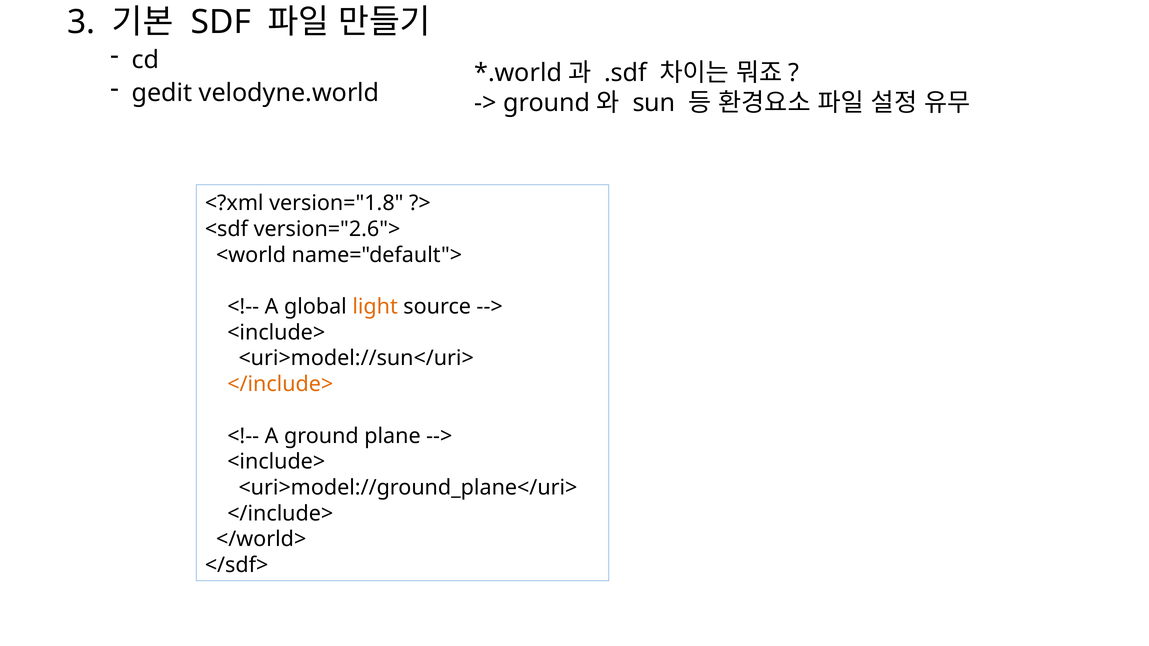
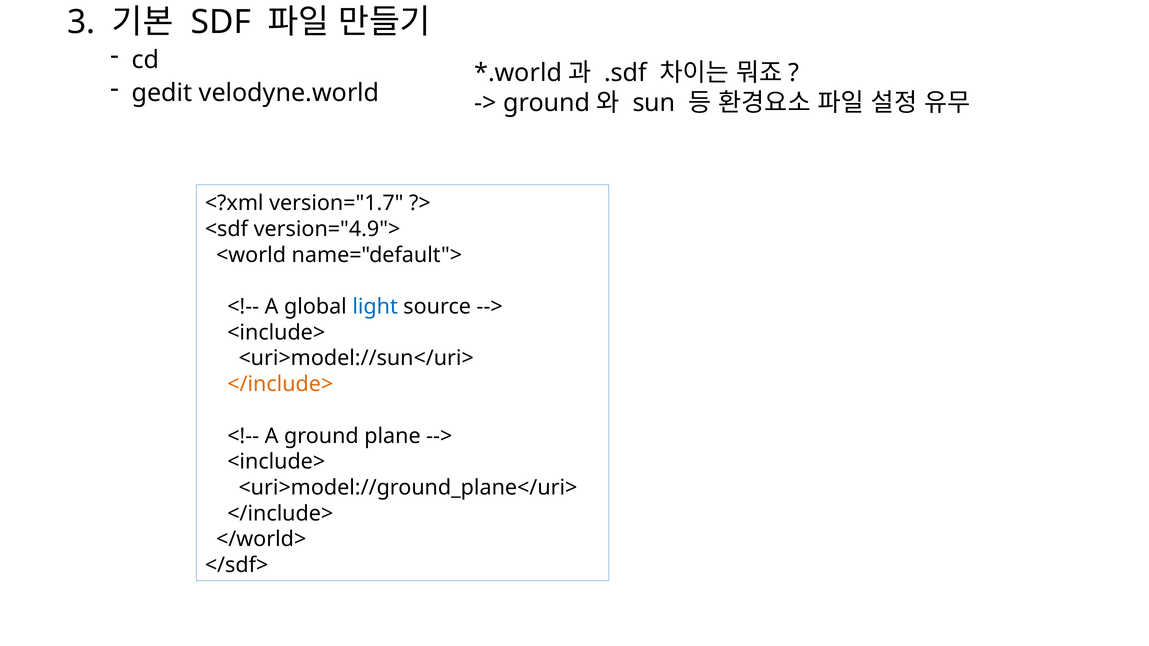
version="1.8: version="1.8 -> version="1.7 (336, 203)
version="2.6">: version="2.6"> -> version="4.9"> (327, 229)
light colour: orange -> blue (375, 307)
